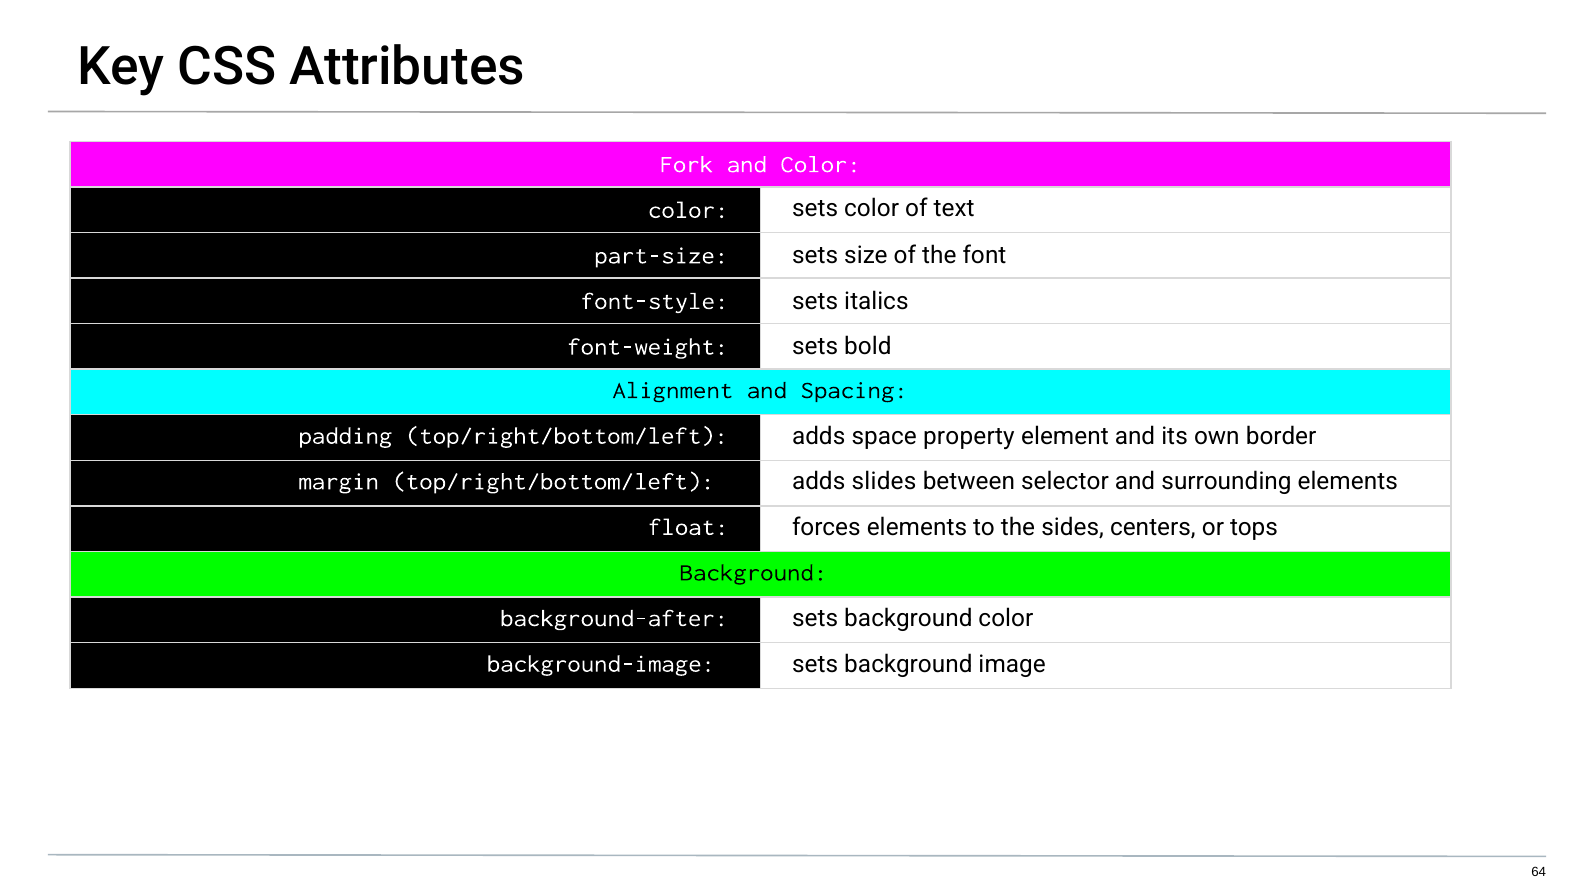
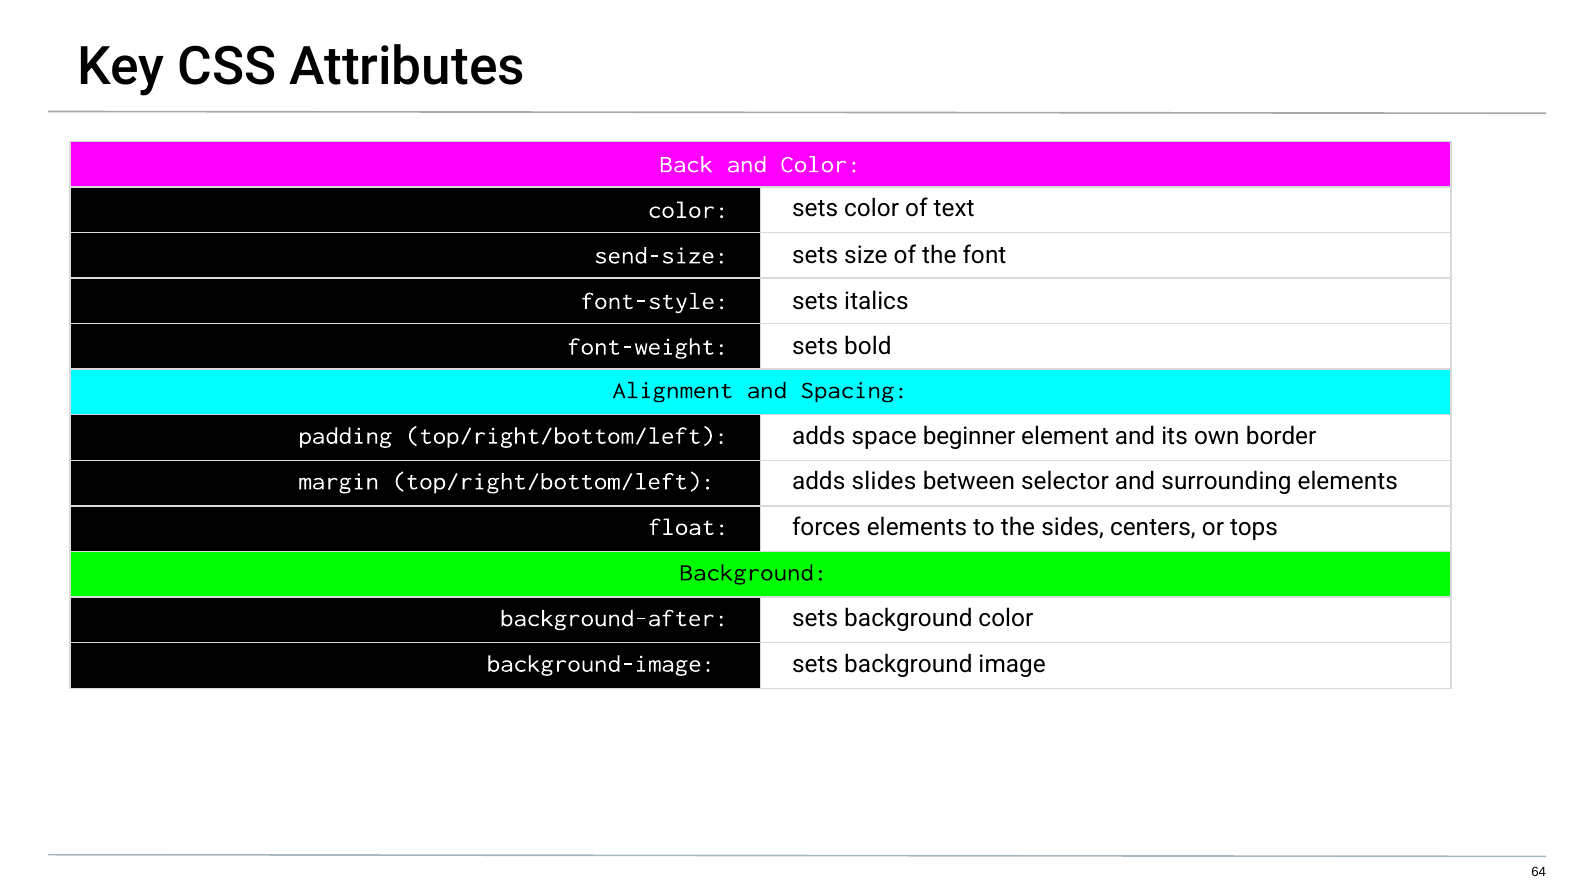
Fork: Fork -> Back (686, 164)
part-size: part-size -> send-size (661, 256)
property: property -> beginner (969, 437)
